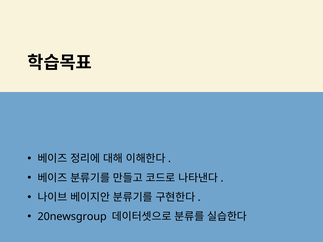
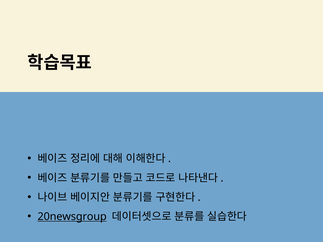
20newsgroup underline: none -> present (72, 217)
